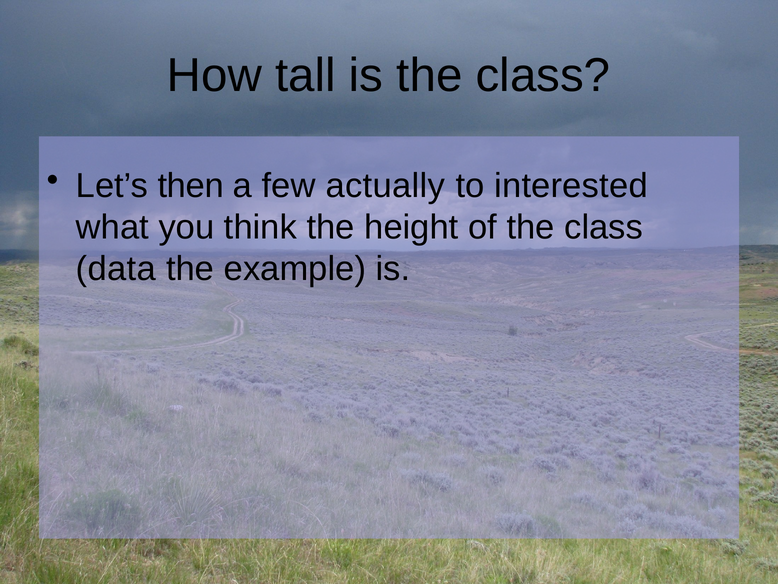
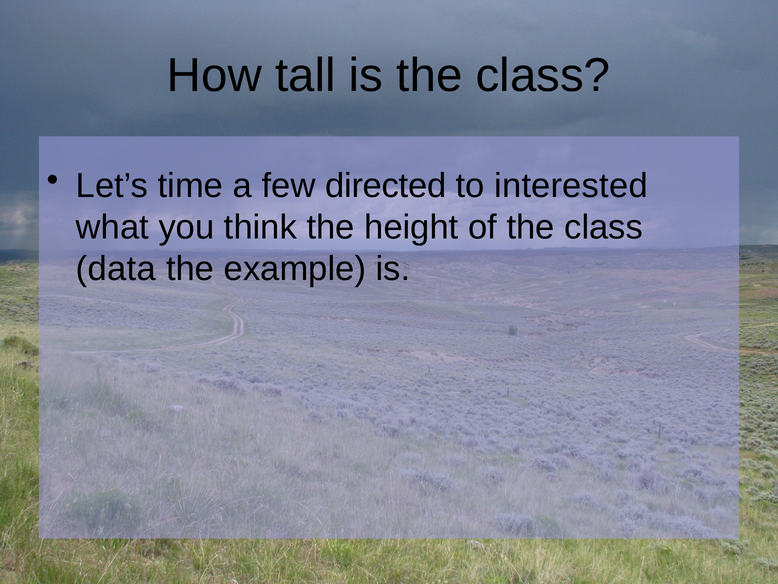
then: then -> time (191, 186)
actually: actually -> directed (386, 186)
